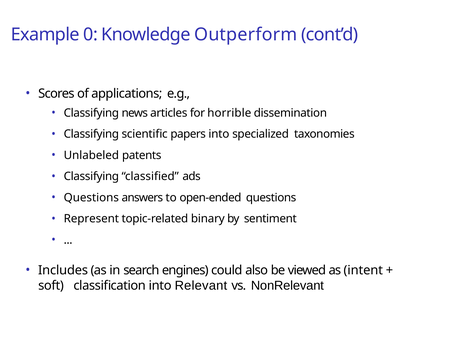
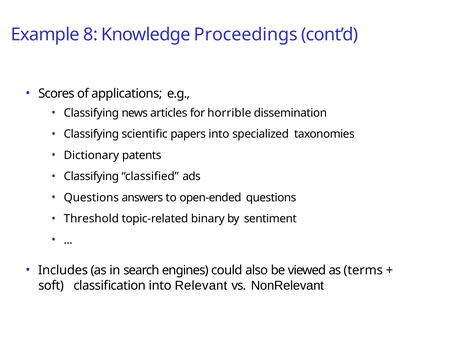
0: 0 -> 8 (90, 35)
Outperform: Outperform -> Proceedings (246, 35)
Unlabeled: Unlabeled -> Dictionary (91, 155)
Represent: Represent -> Threshold (91, 219)
intent: intent -> terms (363, 270)
